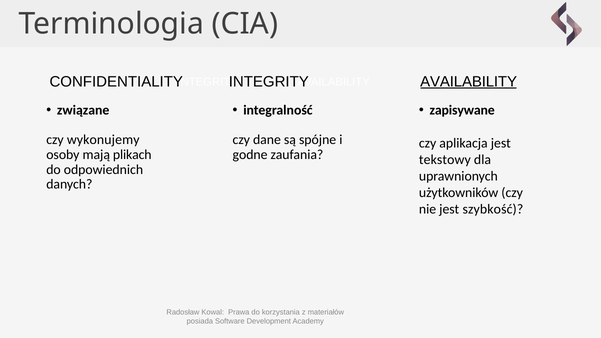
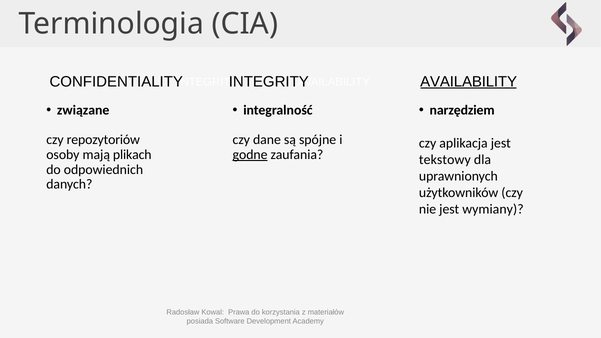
zapisywane: zapisywane -> narzędziem (462, 110)
wykonujemy: wykonujemy -> repozytoriów (103, 140)
godne underline: none -> present (250, 155)
szybkość: szybkość -> wymiany (493, 209)
